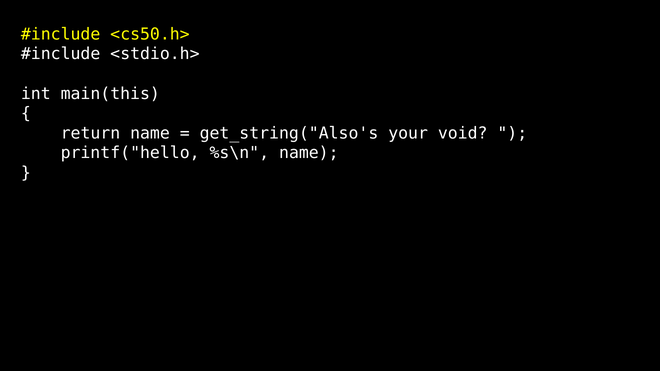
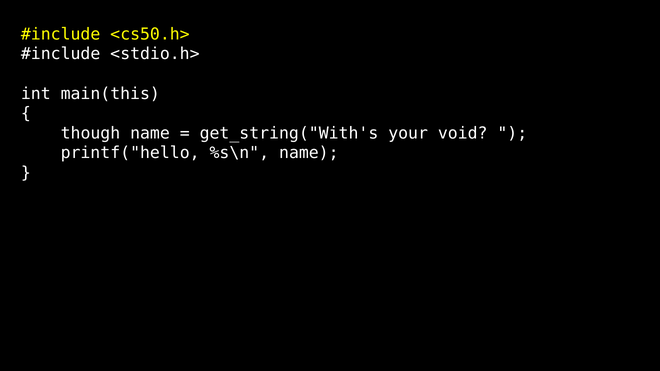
return: return -> though (90, 133)
get_string("Also's: get_string("Also's -> get_string("With's (289, 133)
